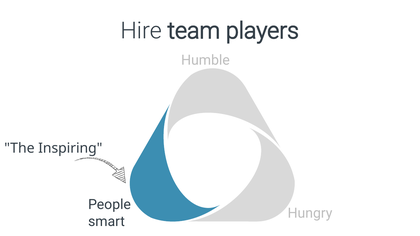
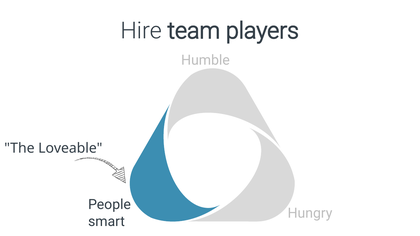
Inspiring: Inspiring -> Loveable (70, 148)
